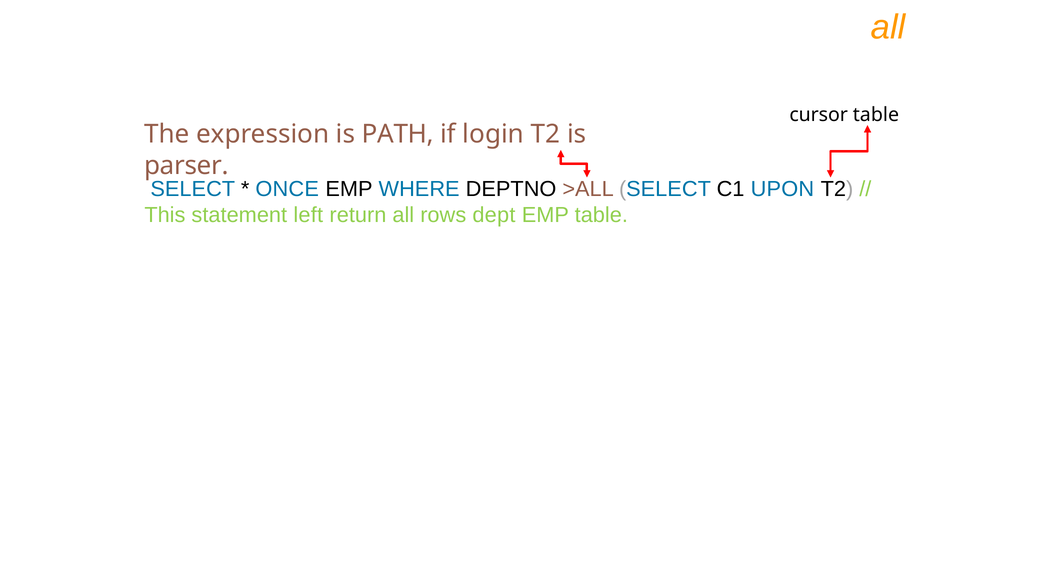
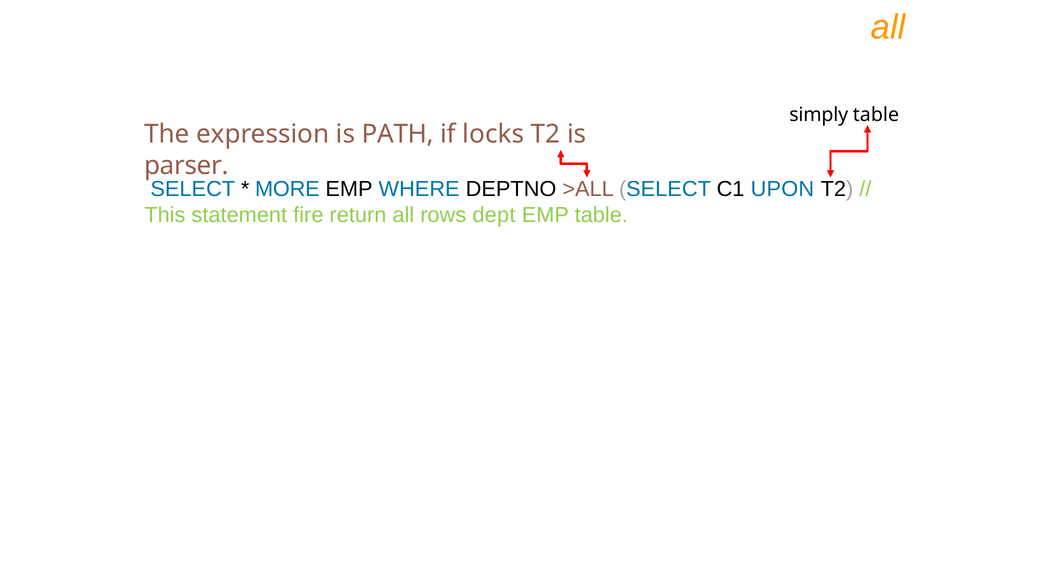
cursor: cursor -> simply (819, 115)
login: login -> locks (493, 134)
ONCE: ONCE -> MORE (287, 189)
left: left -> fire (308, 215)
